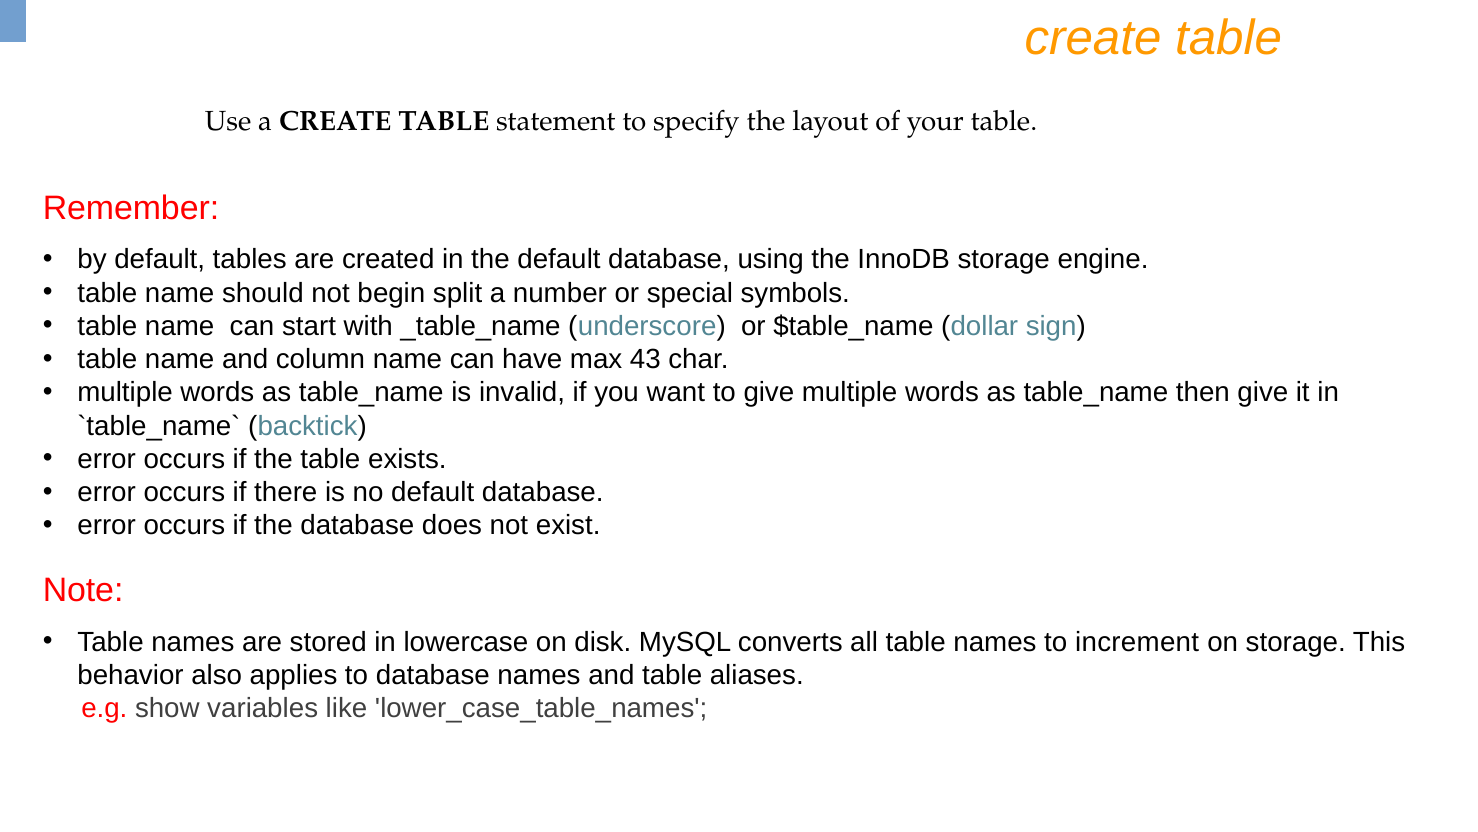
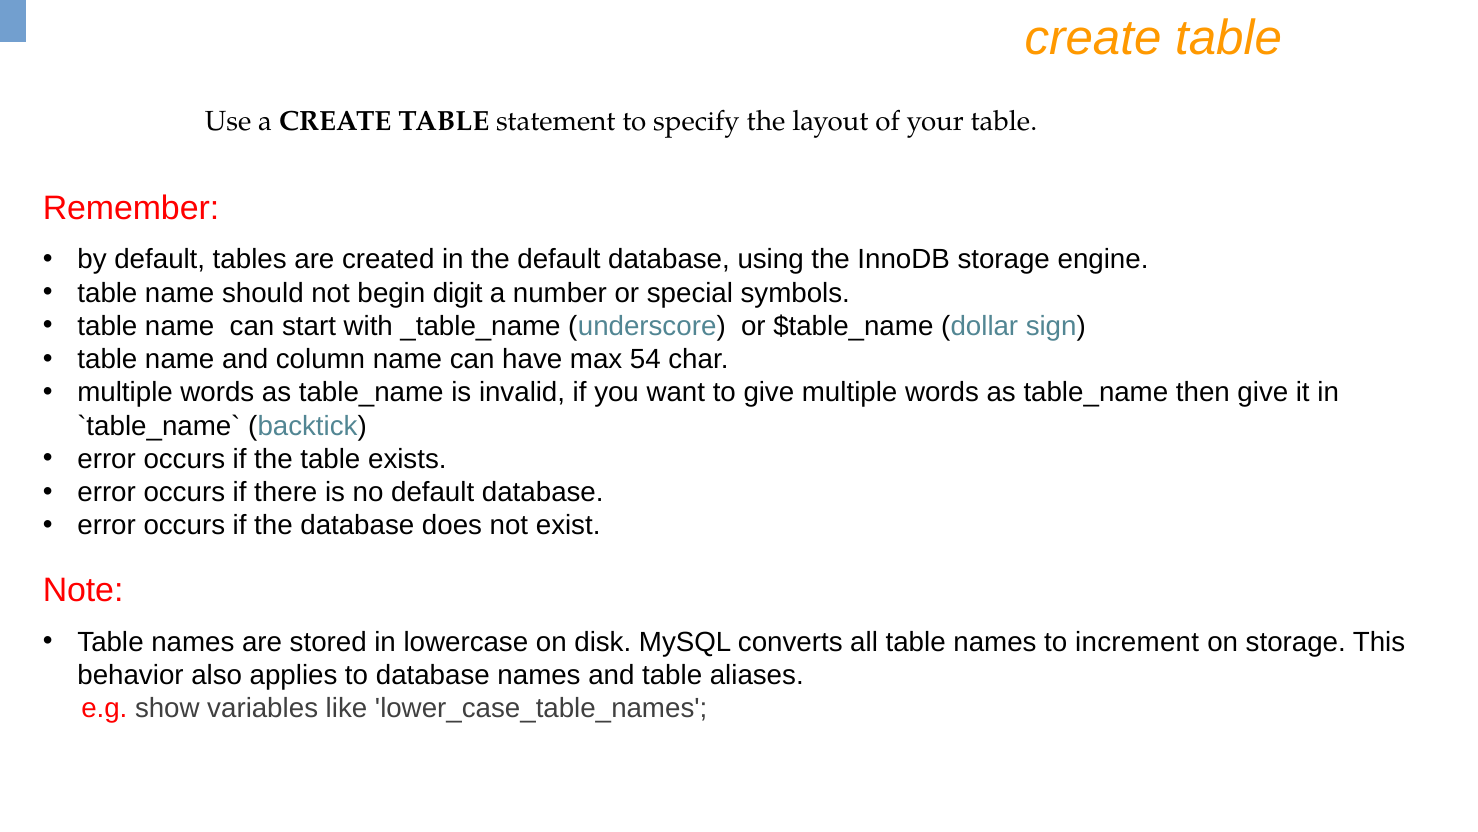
split: split -> digit (458, 293)
43: 43 -> 54 (645, 359)
